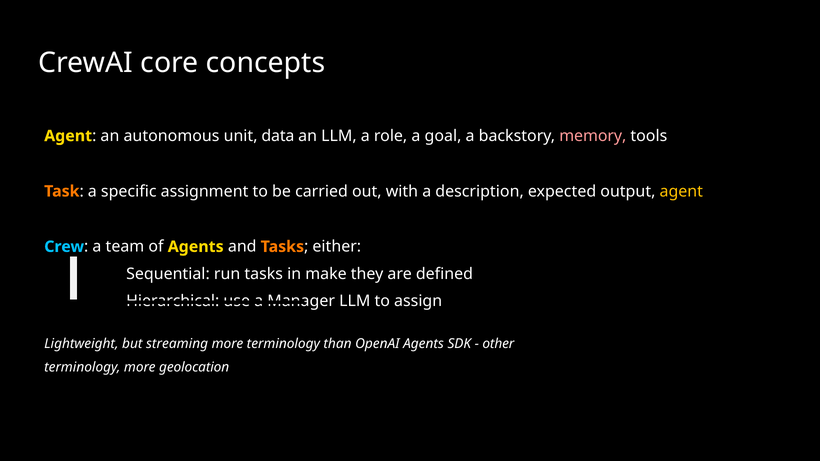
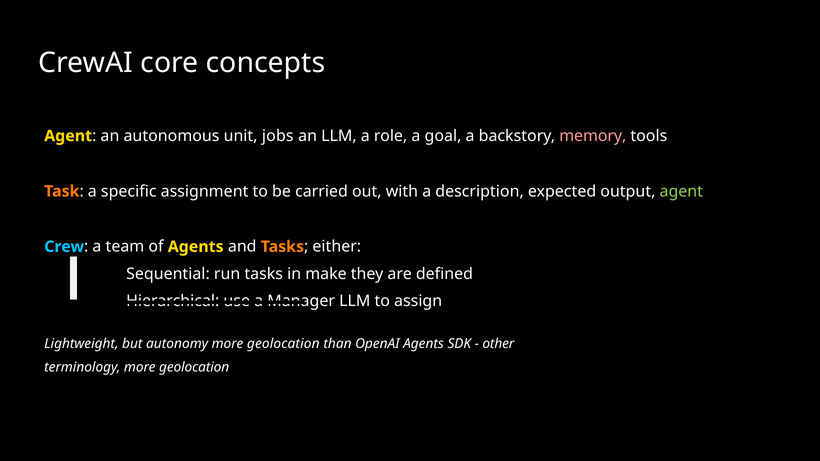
data: data -> jobs (278, 136)
agent colour: yellow -> light green (681, 191)
streaming: streaming -> autonomy (177, 344)
terminology: terminology -> geolocation (283, 344)
